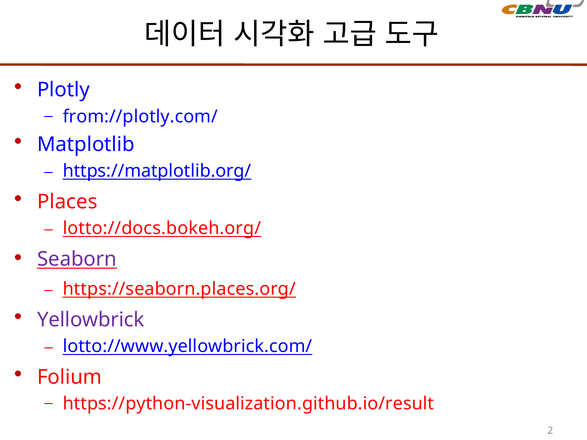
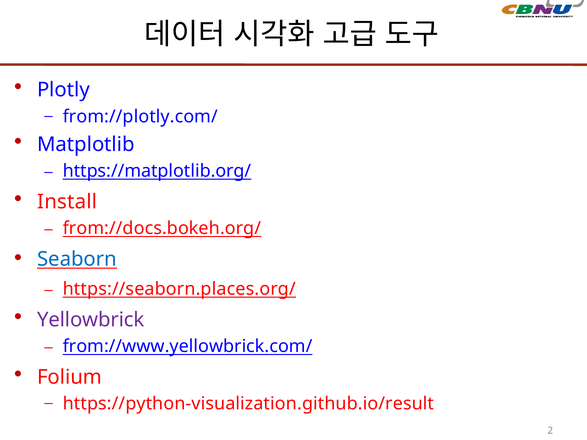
Places: Places -> Install (67, 202)
lotto://docs.bokeh.org/: lotto://docs.bokeh.org/ -> from://docs.bokeh.org/ (162, 229)
Seaborn colour: purple -> blue (77, 259)
lotto://www.yellowbrick.com/: lotto://www.yellowbrick.com/ -> from://www.yellowbrick.com/ (188, 347)
